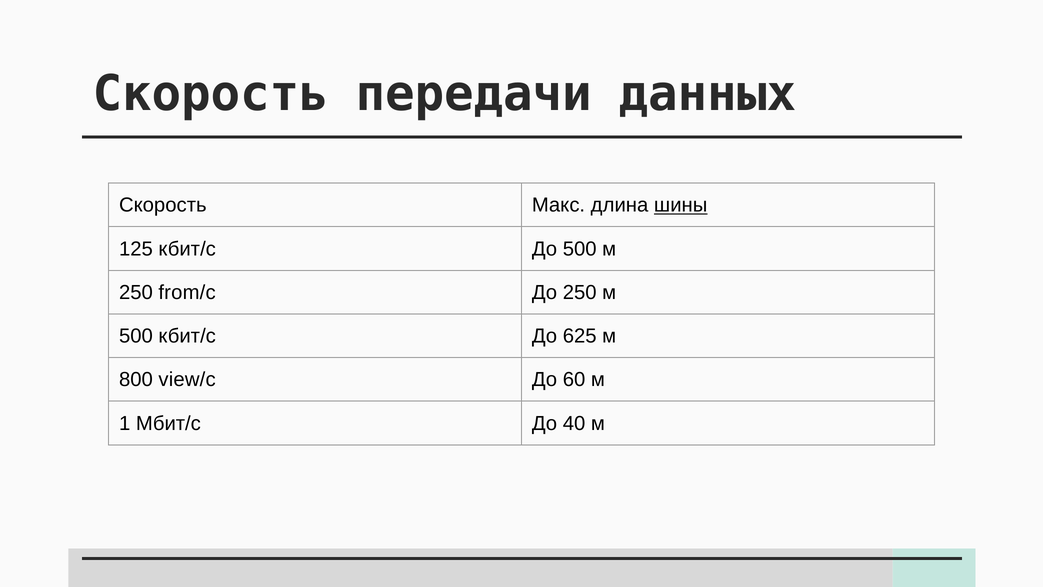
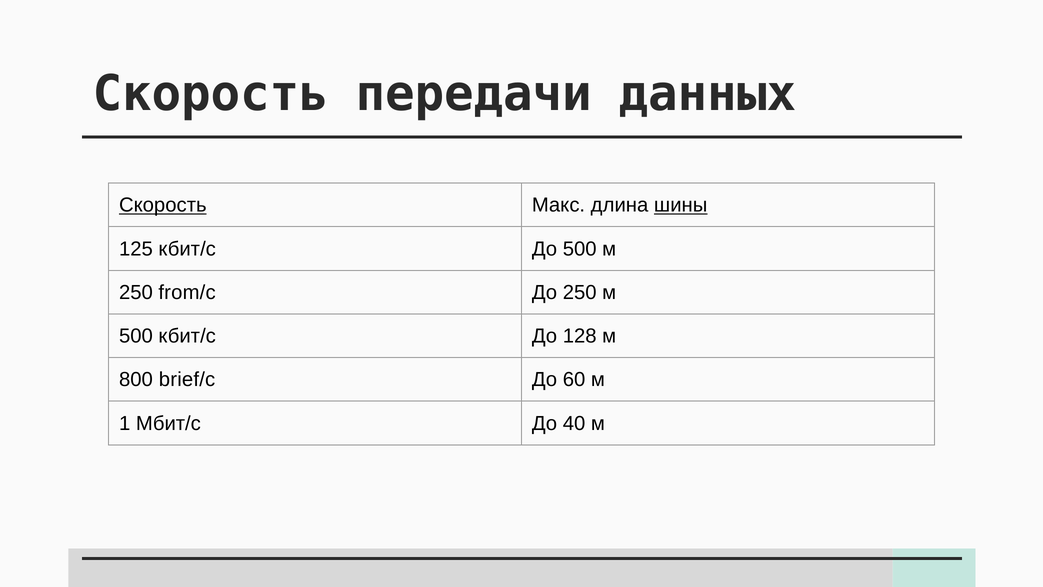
Скорость underline: none -> present (163, 205)
625: 625 -> 128 (580, 336)
view/c: view/c -> brief/c (187, 380)
